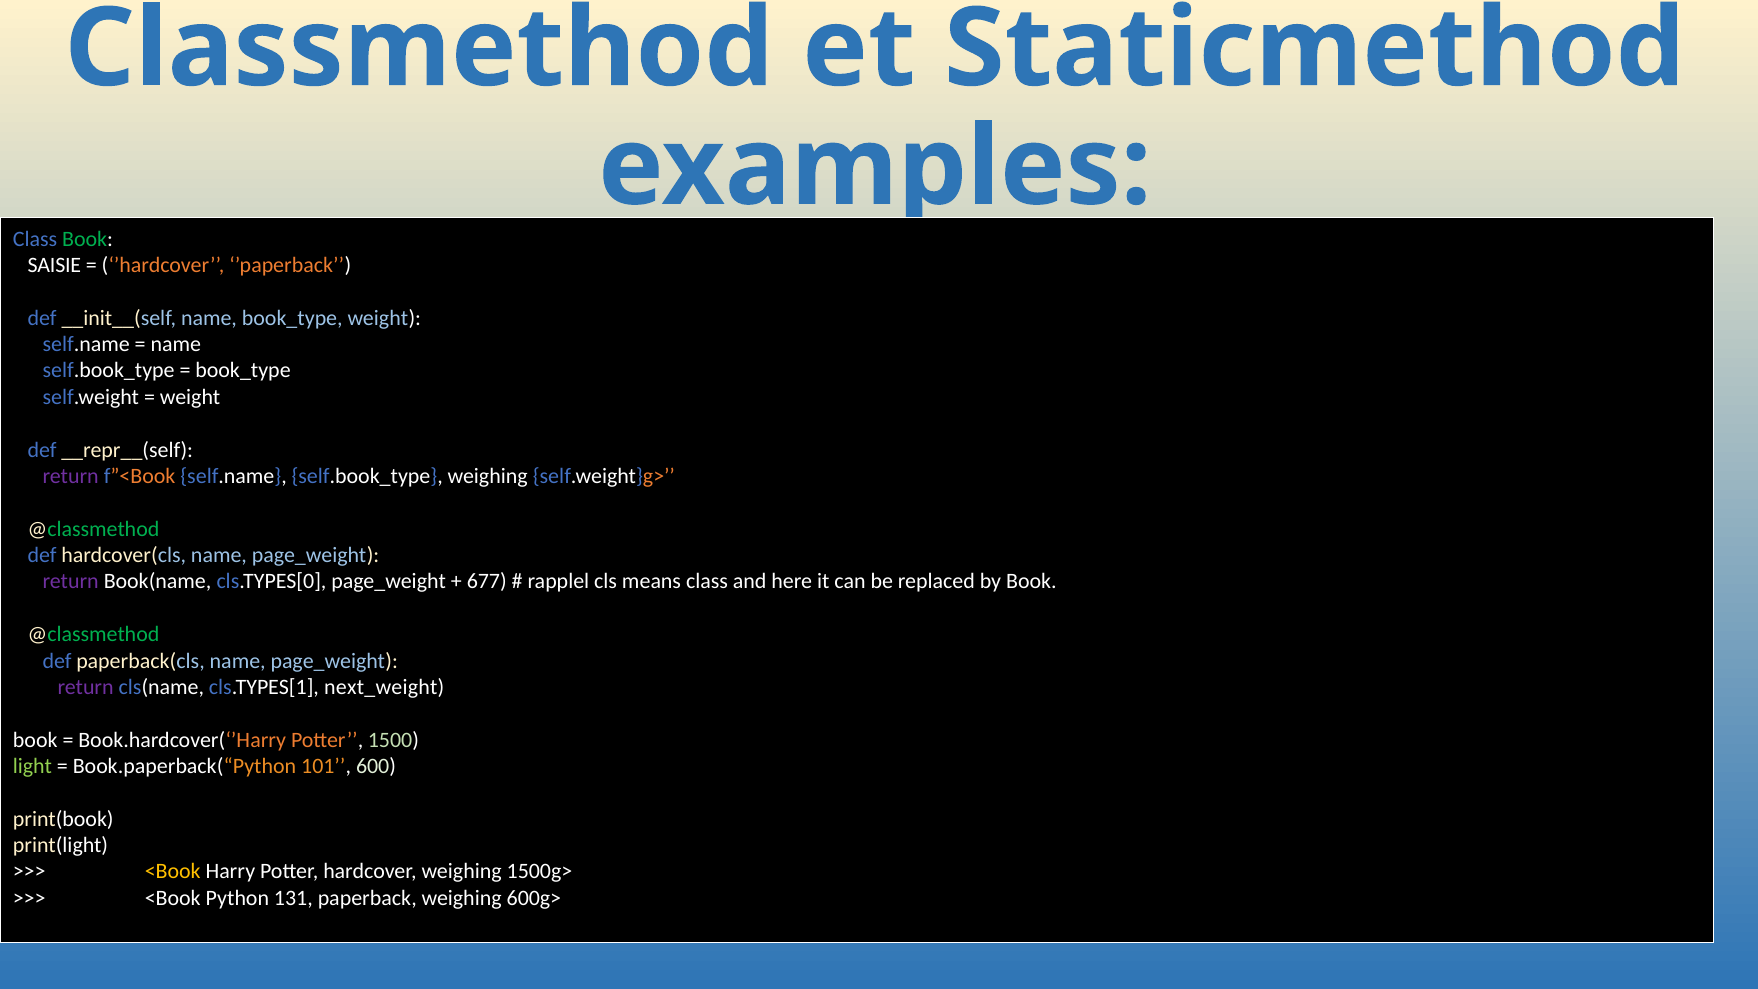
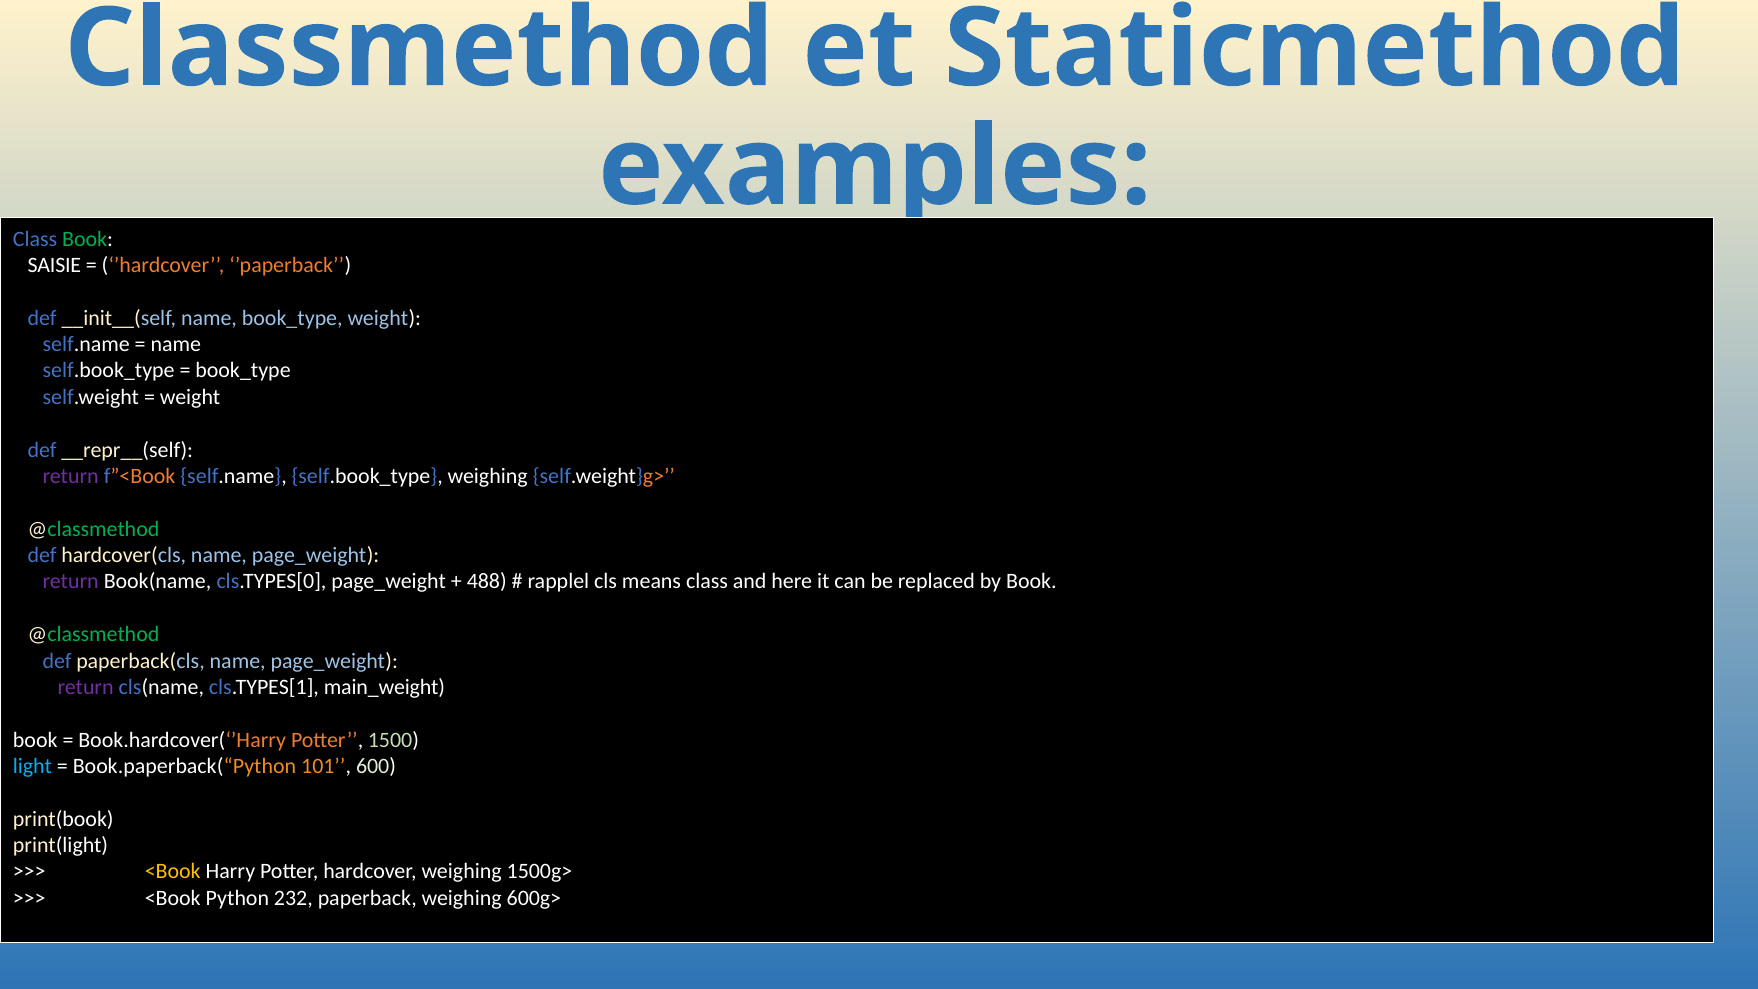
677: 677 -> 488 (487, 582)
next_weight: next_weight -> main_weight (384, 687)
light colour: light green -> light blue (32, 766)
131: 131 -> 232 (293, 898)
